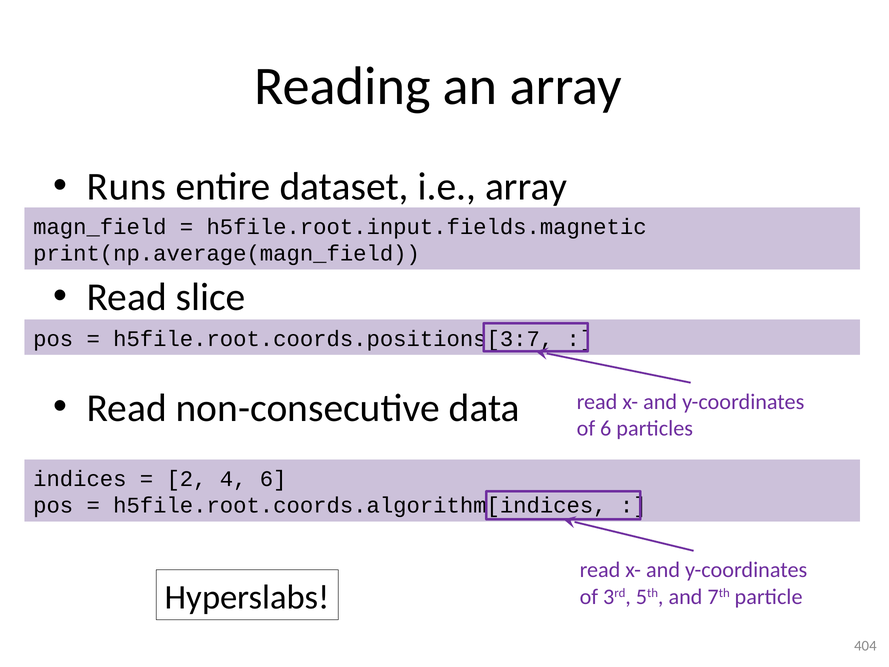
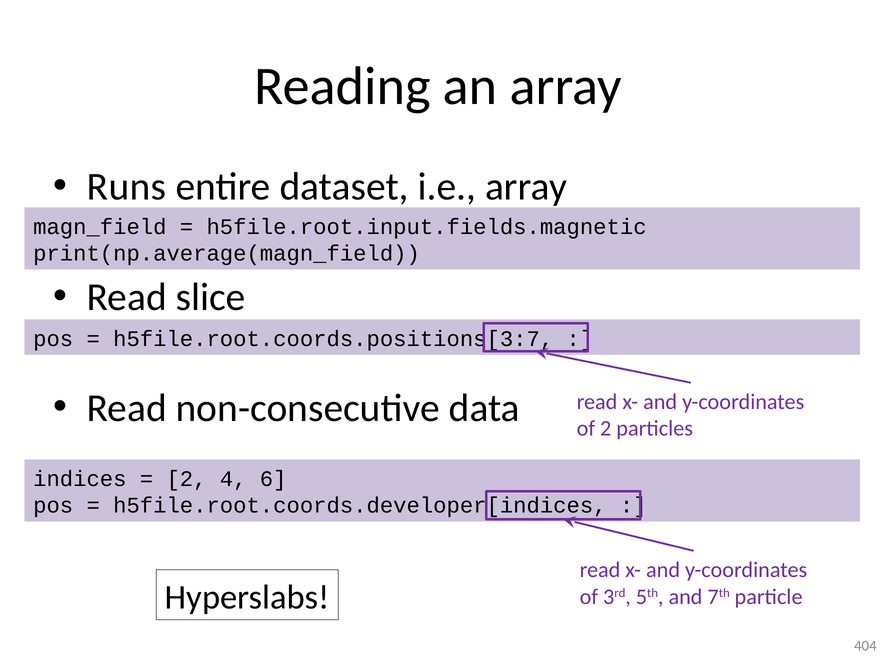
of 6: 6 -> 2 (606, 428)
h5file.root.coords.algorithm[indices: h5file.root.coords.algorithm[indices -> h5file.root.coords.developer[indices (360, 505)
